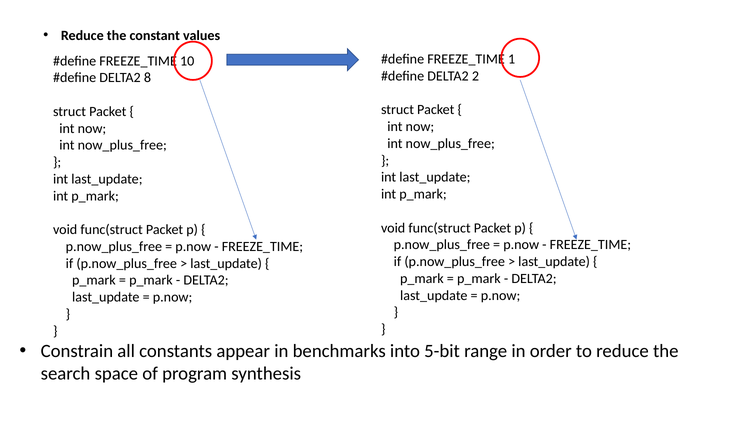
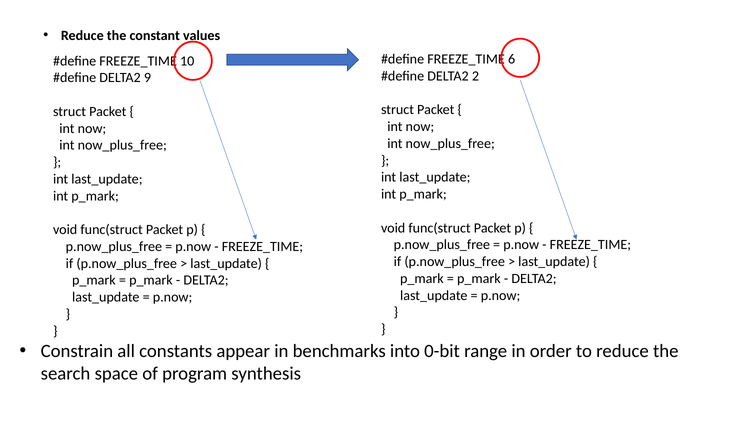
1: 1 -> 6 (512, 59)
8: 8 -> 9 (147, 78)
5-bit: 5-bit -> 0-bit (442, 352)
